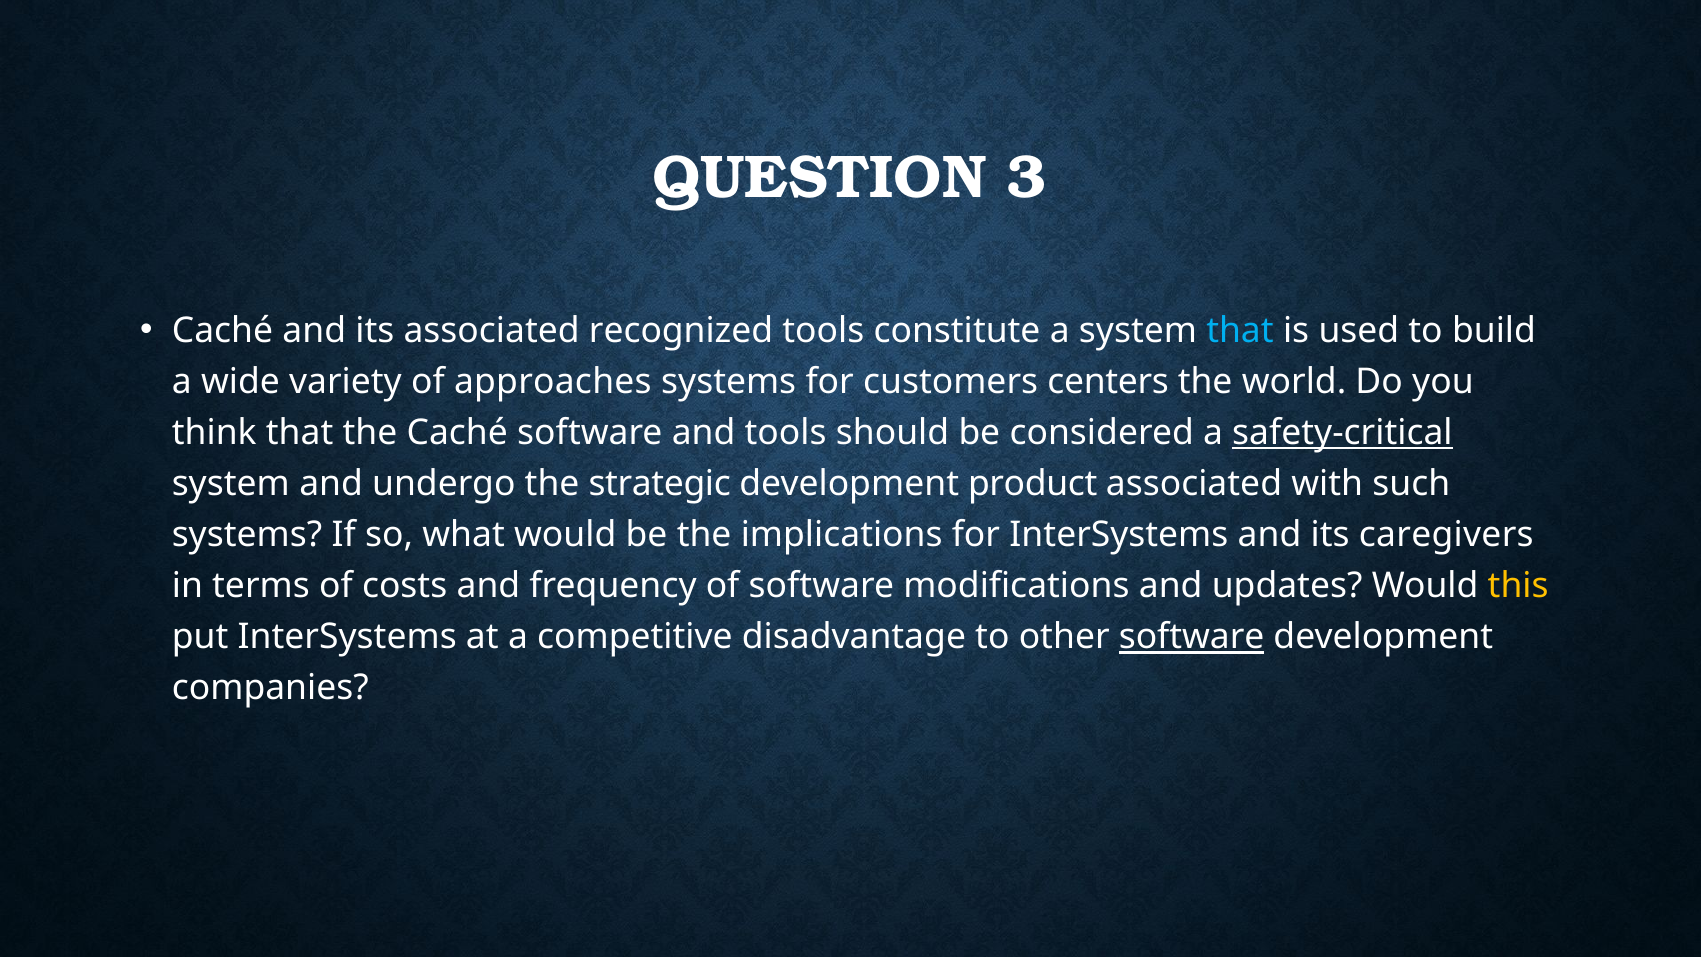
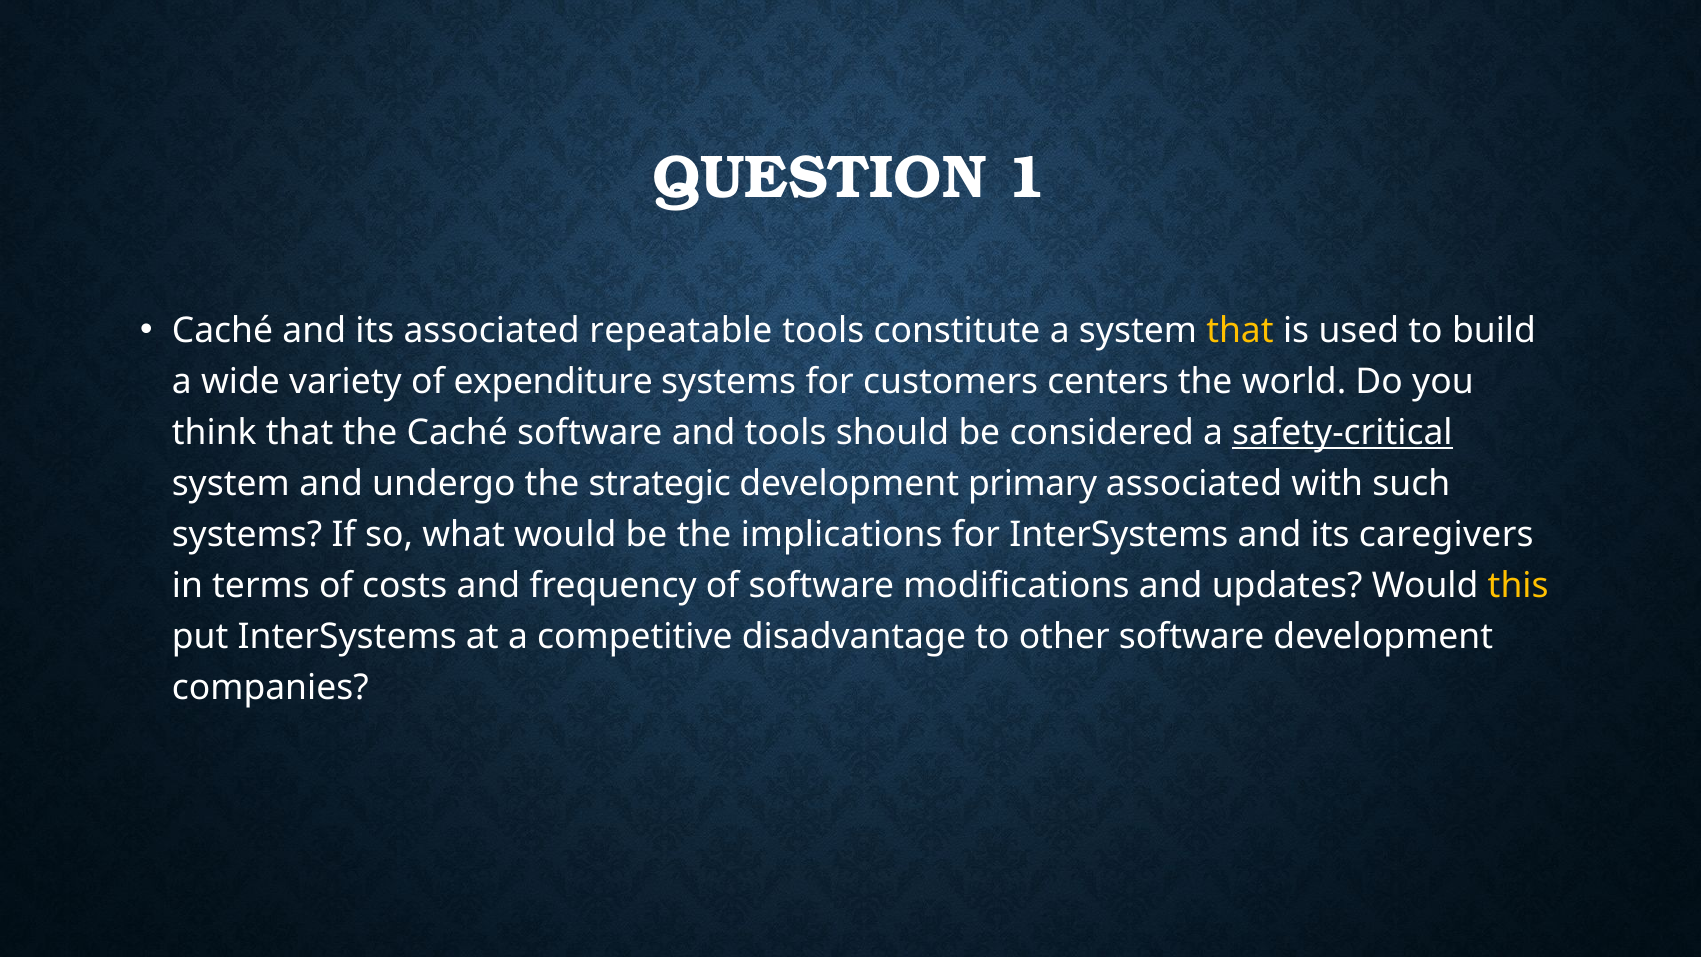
3: 3 -> 1 (1027, 177)
recognized: recognized -> repeatable (681, 331)
that colour: light blue -> yellow (1240, 331)
approaches: approaches -> expenditure (553, 382)
product: product -> primary (1033, 484)
software underline: present -> none (1192, 637)
